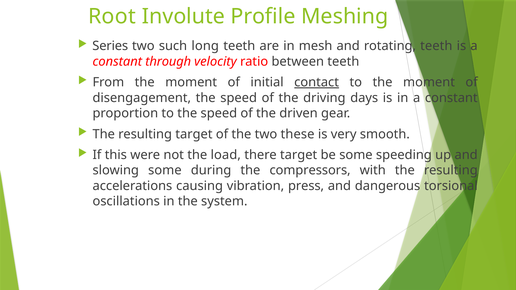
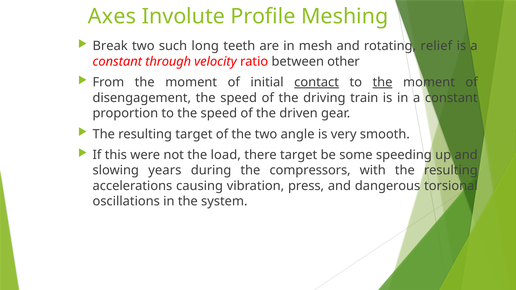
Root: Root -> Axes (112, 16)
Series: Series -> Break (110, 46)
rotating teeth: teeth -> relief (436, 46)
between teeth: teeth -> other (343, 62)
the underline: none -> present (383, 82)
days: days -> train (364, 98)
these: these -> angle (298, 134)
slowing some: some -> years (165, 171)
